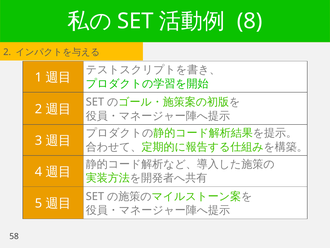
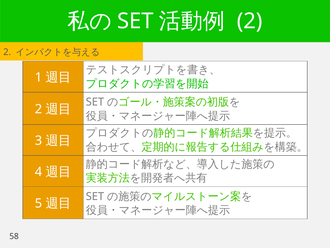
8: 8 -> 2 (250, 21)
